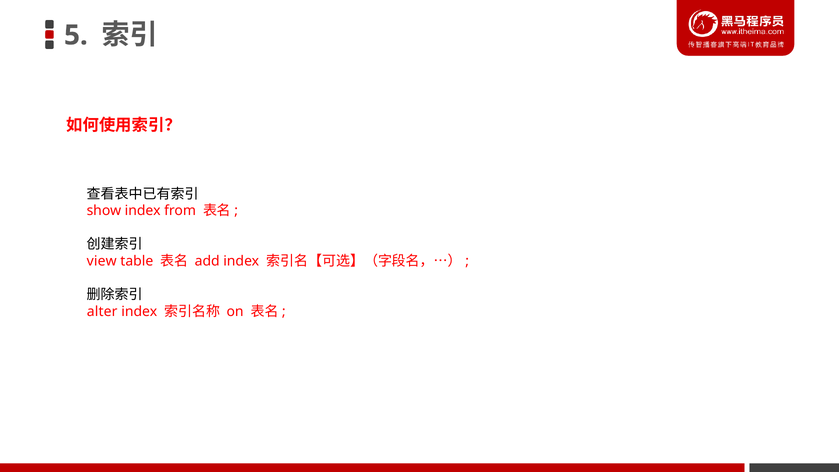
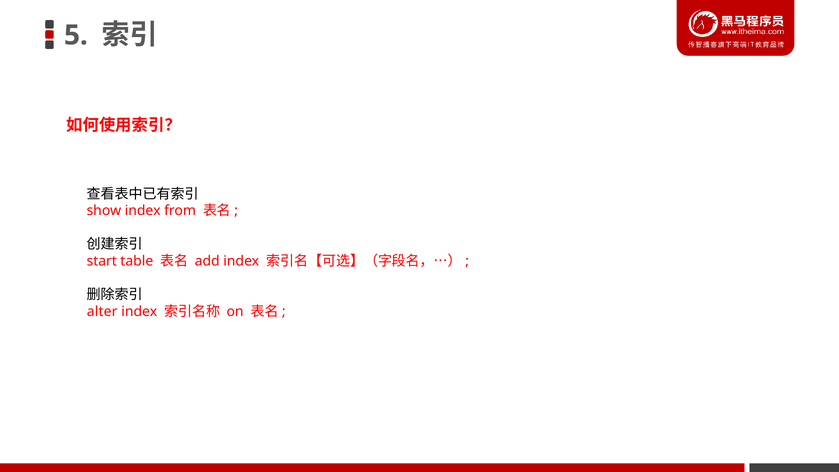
view: view -> start (102, 261)
